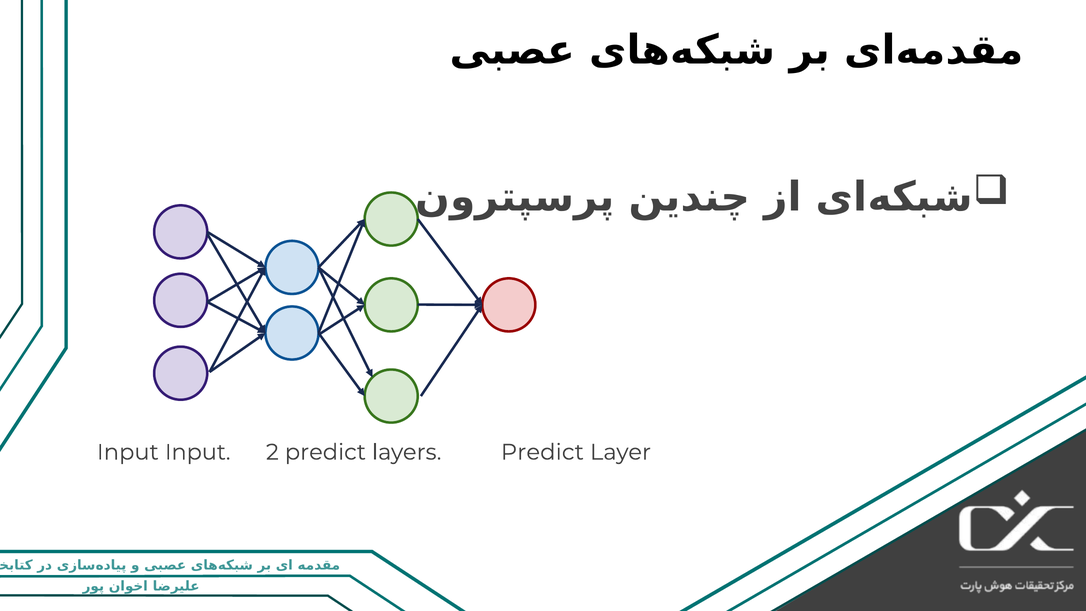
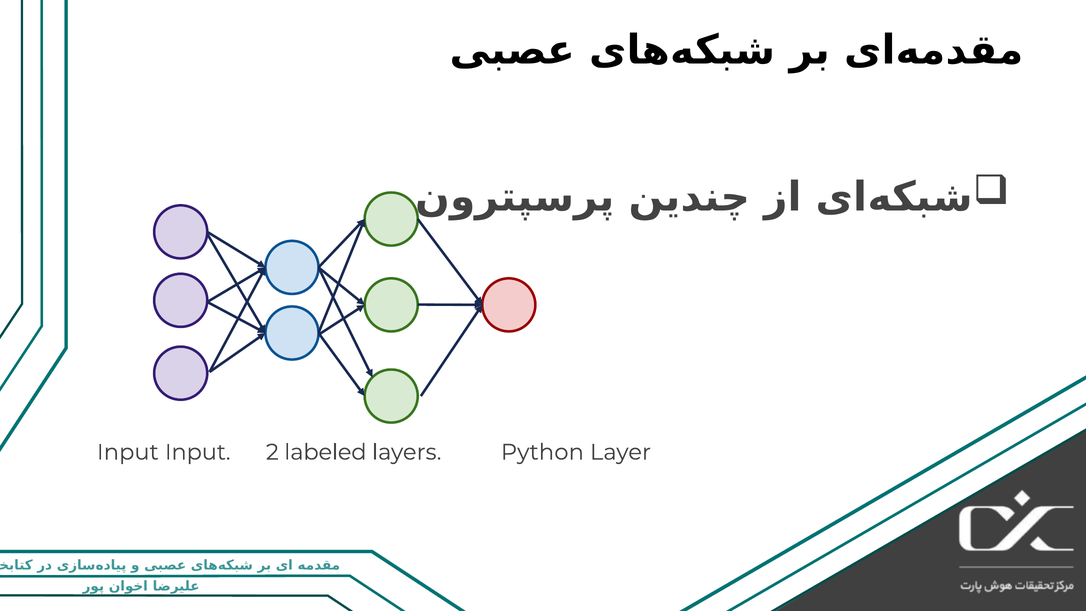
2 predict: predict -> labeled (325, 452)
layers Predict: Predict -> Python (542, 452)
